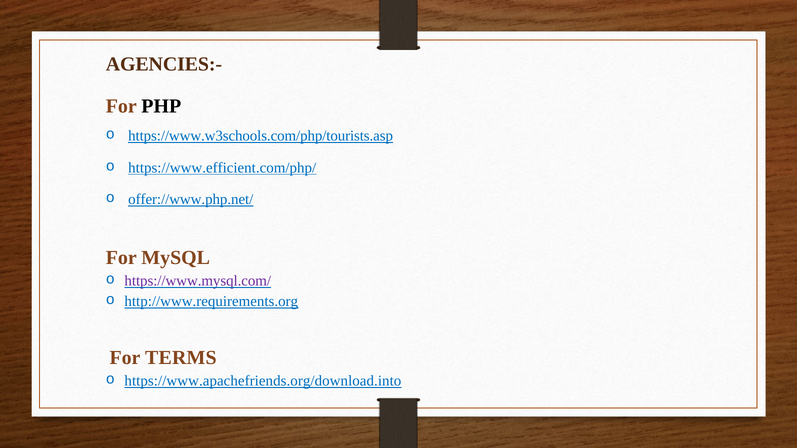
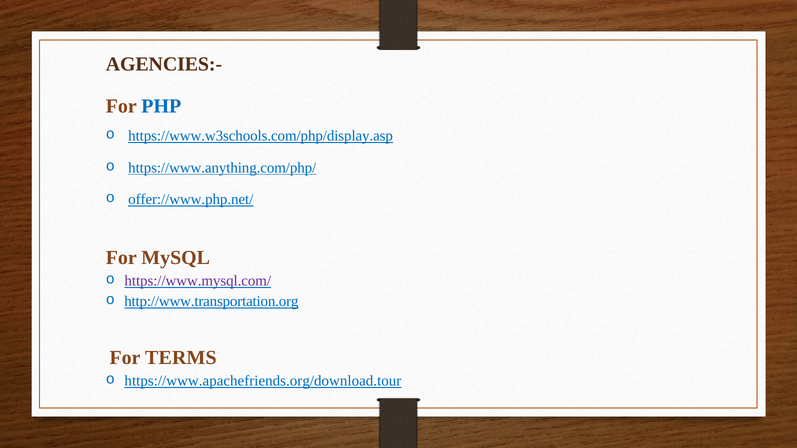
PHP colour: black -> blue (161, 106)
https://www.w3schools.com/php/tourists.asp: https://www.w3schools.com/php/tourists.asp -> https://www.w3schools.com/php/display.asp (261, 136)
https://www.efficient.com/php/: https://www.efficient.com/php/ -> https://www.anything.com/php/ (222, 168)
http://www.requirements.org: http://www.requirements.org -> http://www.transportation.org (211, 302)
https://www.apachefriends.org/download.into: https://www.apachefriends.org/download.into -> https://www.apachefriends.org/download.tour (263, 381)
